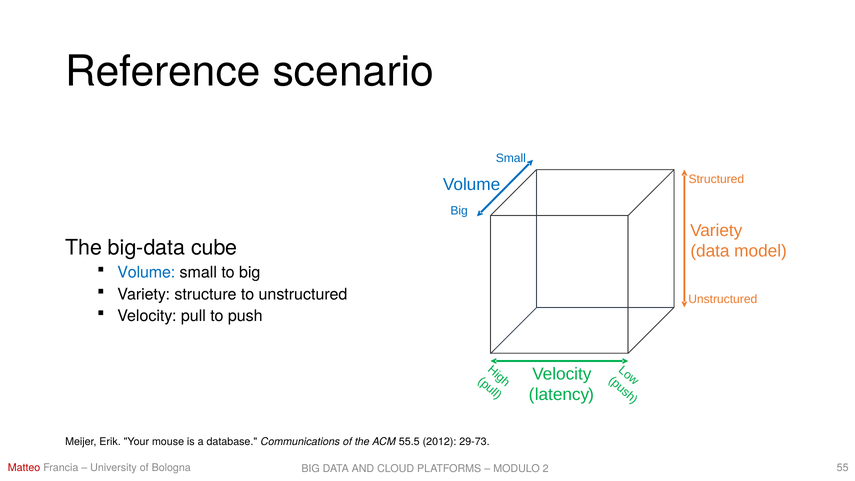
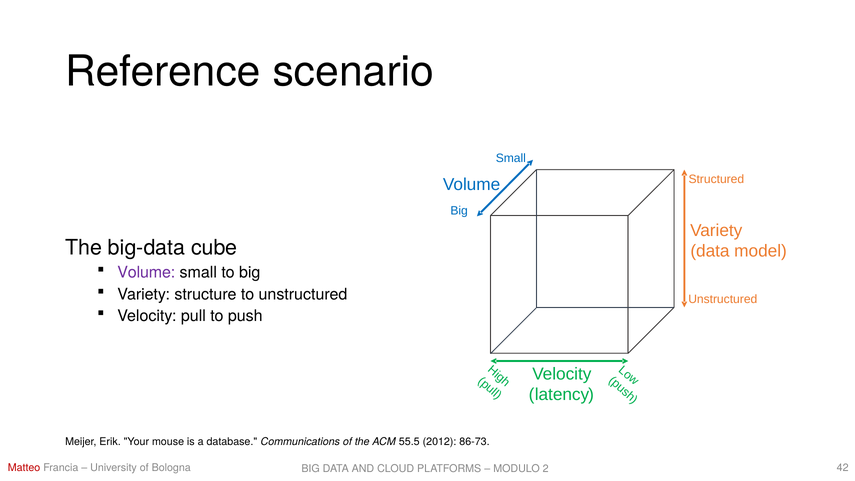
Volume colour: blue -> purple (146, 272)
29-73: 29-73 -> 86-73 (474, 442)
55: 55 -> 42 (843, 468)
